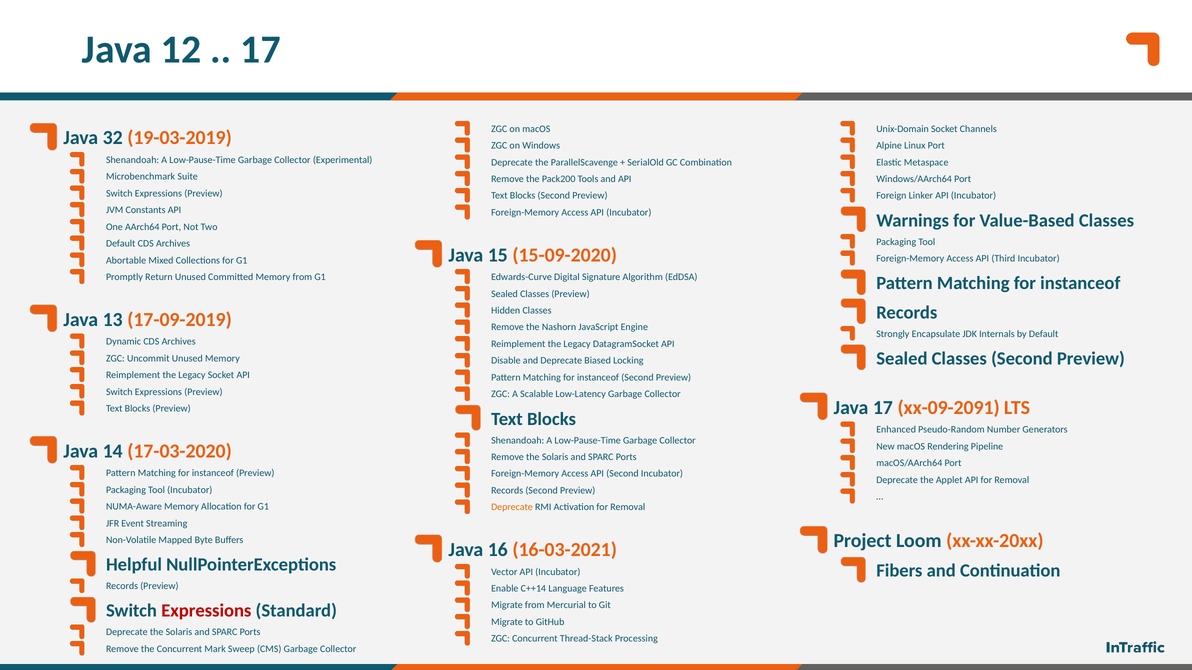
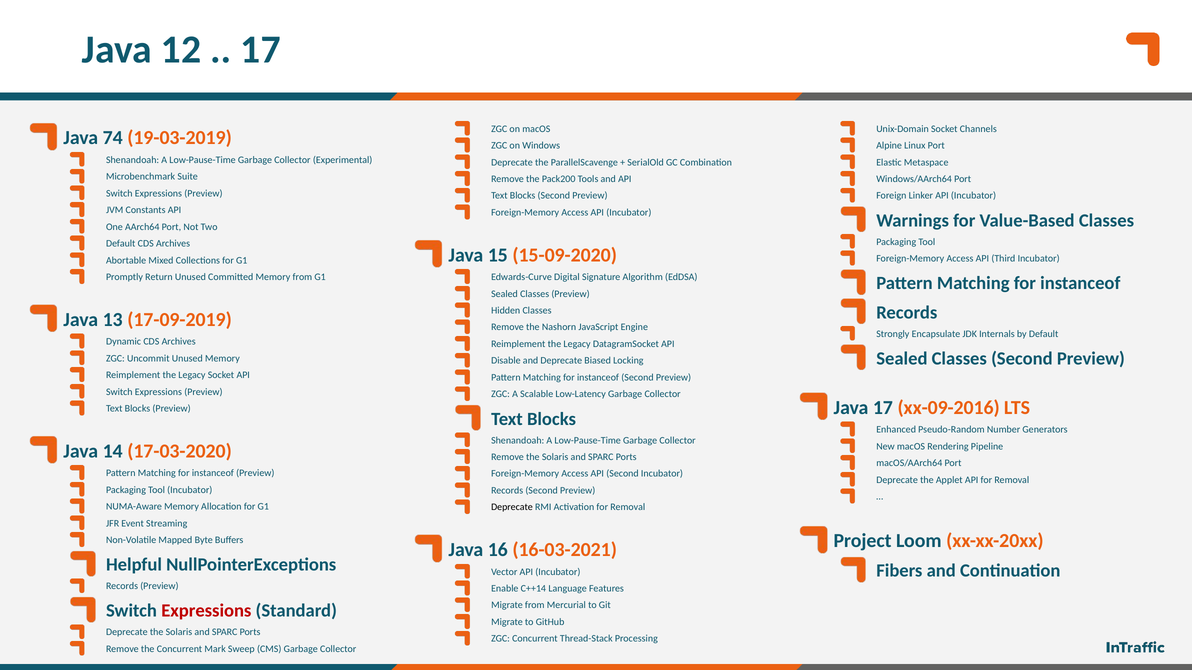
32: 32 -> 74 (113, 138)
xx-09-2091: xx-09-2091 -> xx-09-2016 (949, 408)
Deprecate colour: orange -> black (512, 508)
